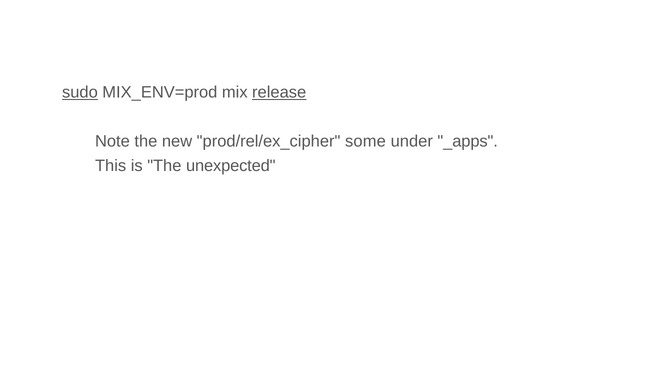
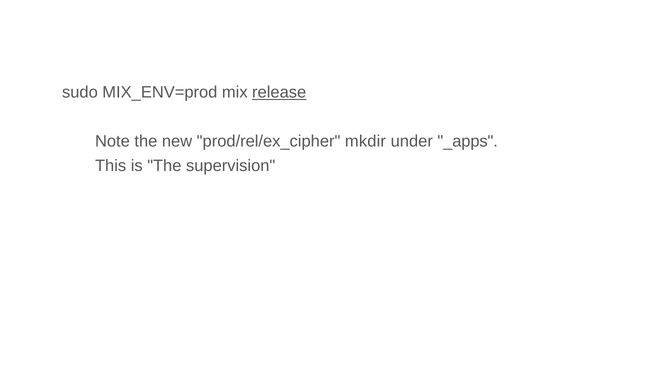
sudo underline: present -> none (80, 92)
some: some -> mkdir (365, 141)
unexpected: unexpected -> supervision (231, 166)
